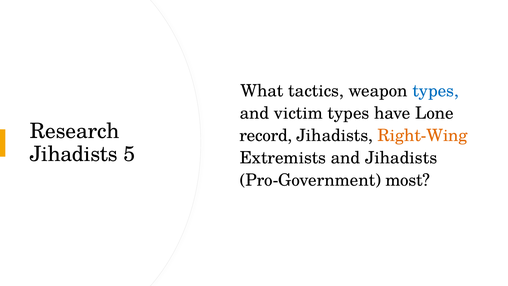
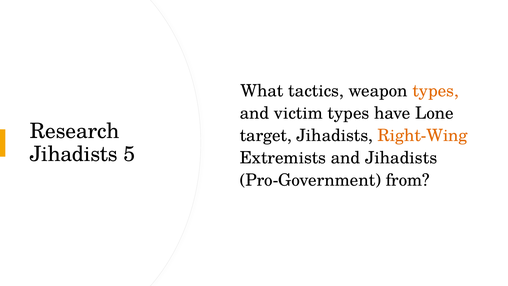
types colour: blue -> orange (436, 91)
record: record -> target (266, 135)
most: most -> from (408, 180)
